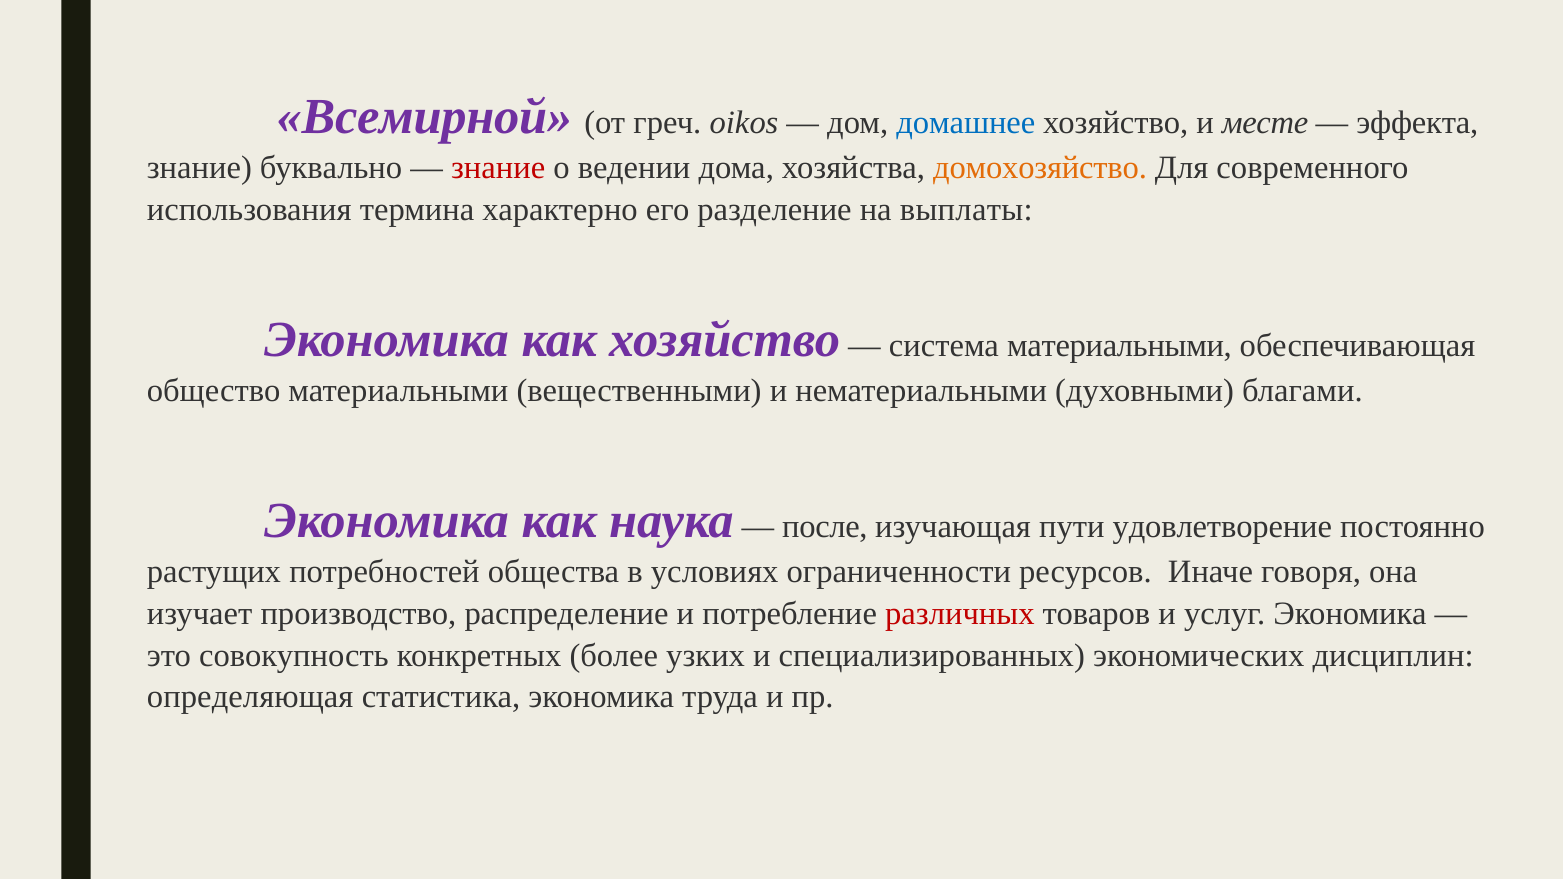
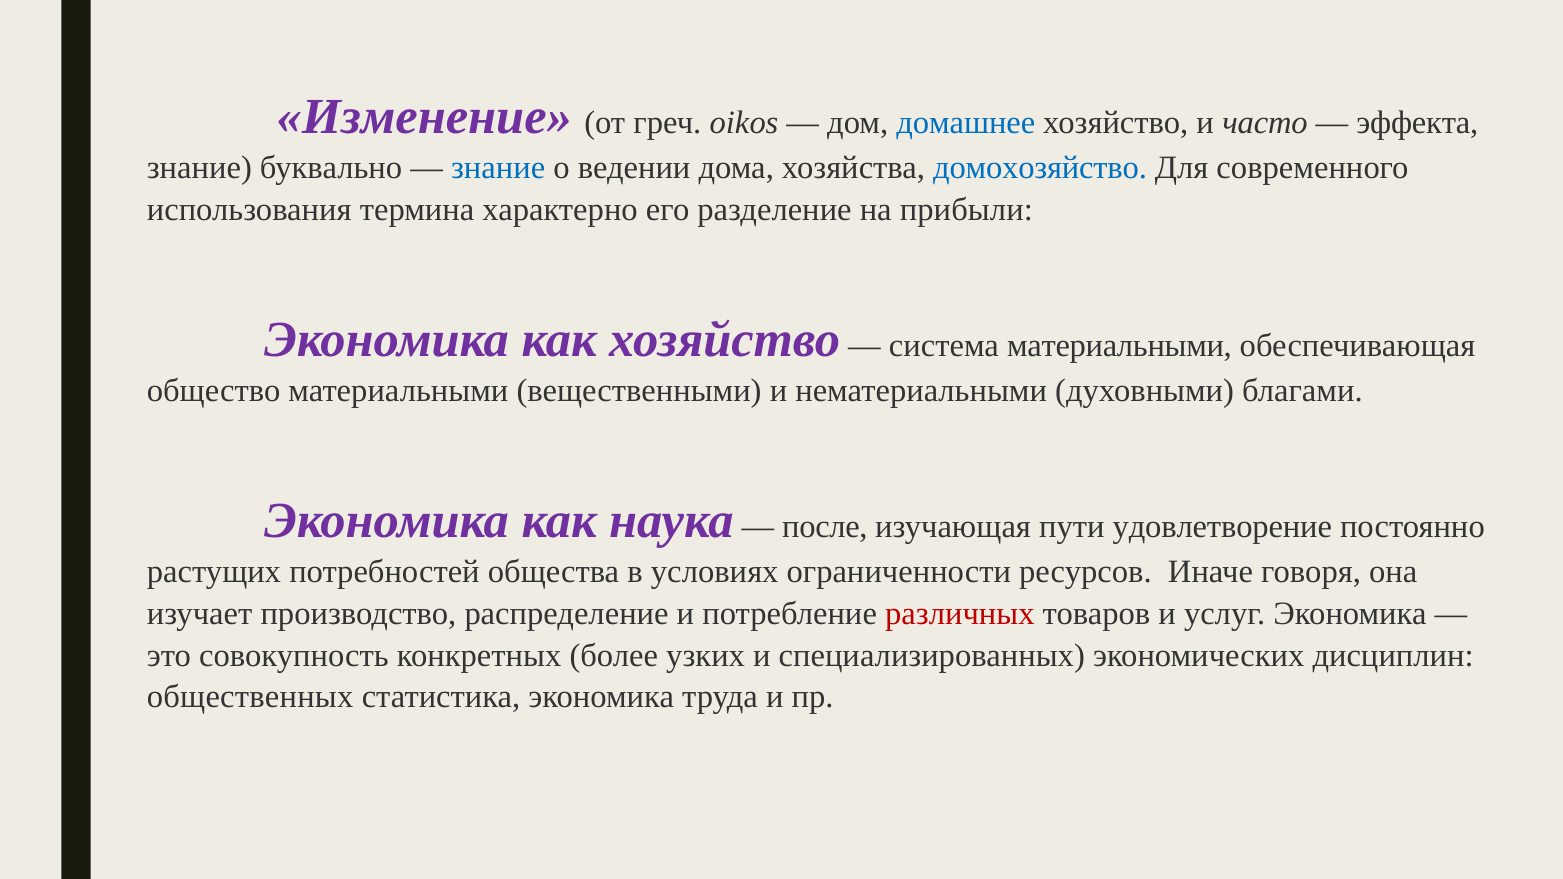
Всемирной: Всемирной -> Изменение (424, 117)
месте: месте -> часто (1265, 123)
знание colour: red -> blue (498, 168)
домохозяйство colour: orange -> blue (1040, 168)
выплаты: выплаты -> прибыли (966, 210)
определяющая: определяющая -> общественных (250, 697)
